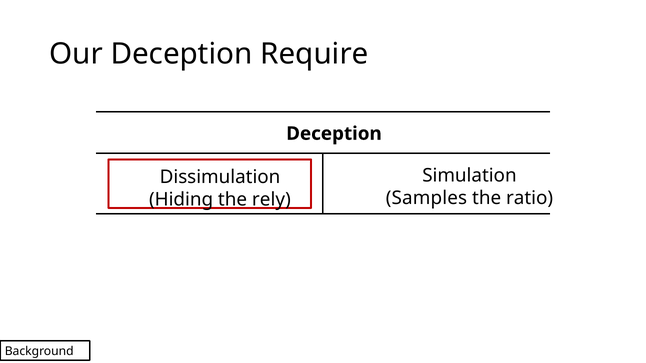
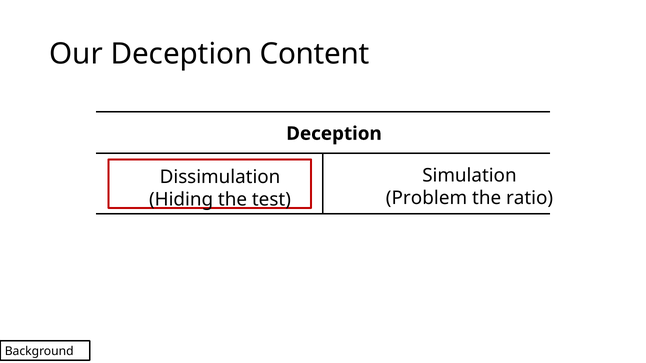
Require: Require -> Content (315, 54)
Samples: Samples -> Problem (426, 198)
rely: rely -> test (271, 200)
